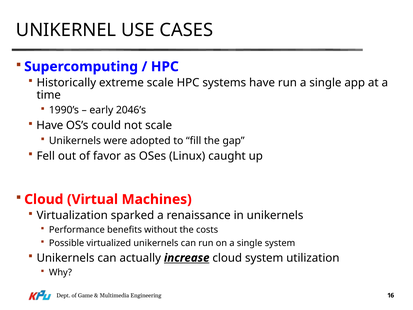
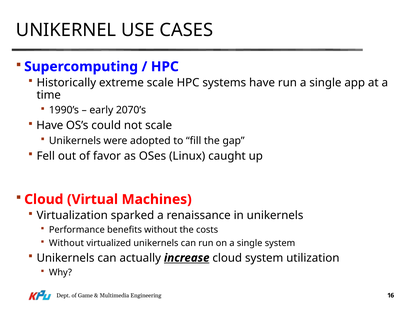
2046’s: 2046’s -> 2070’s (131, 110)
Possible: Possible -> Without (66, 243)
